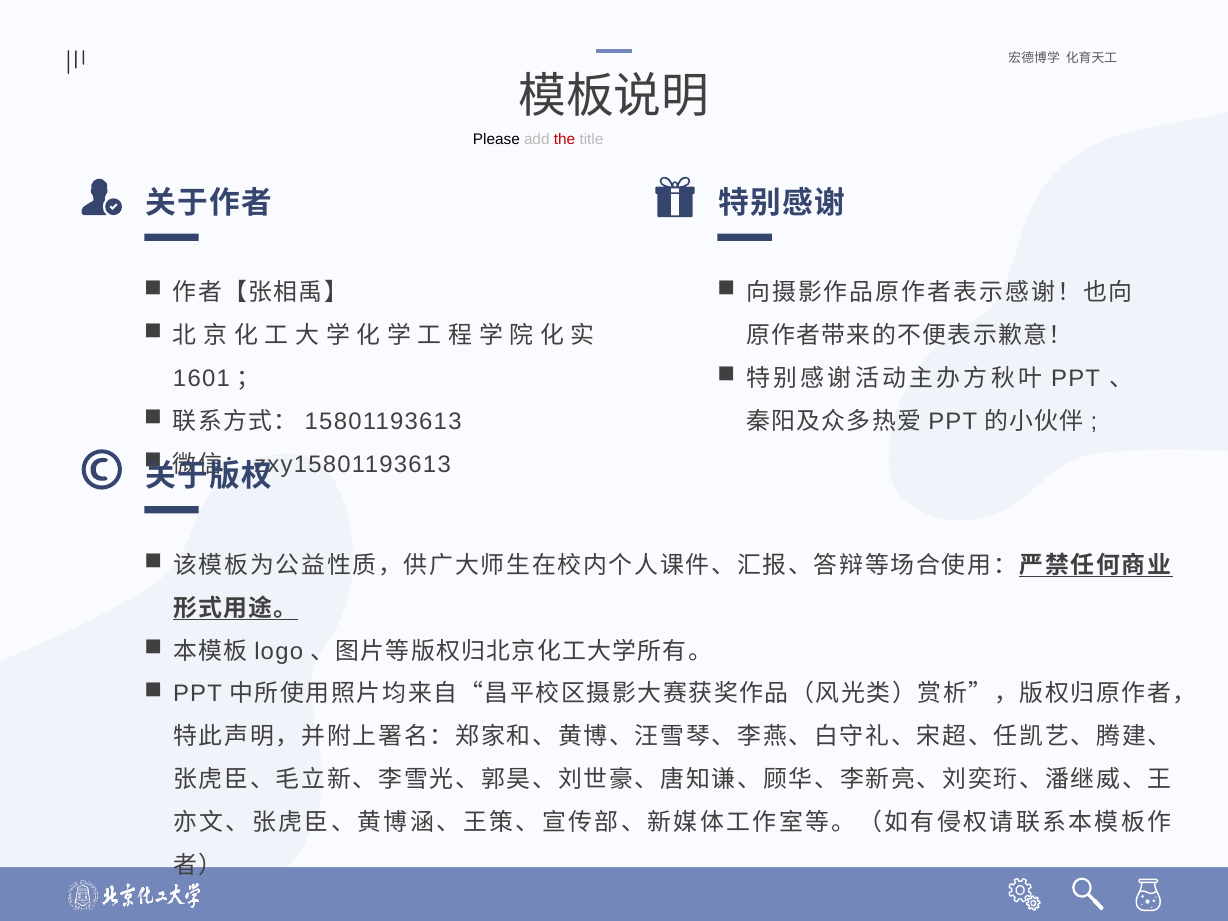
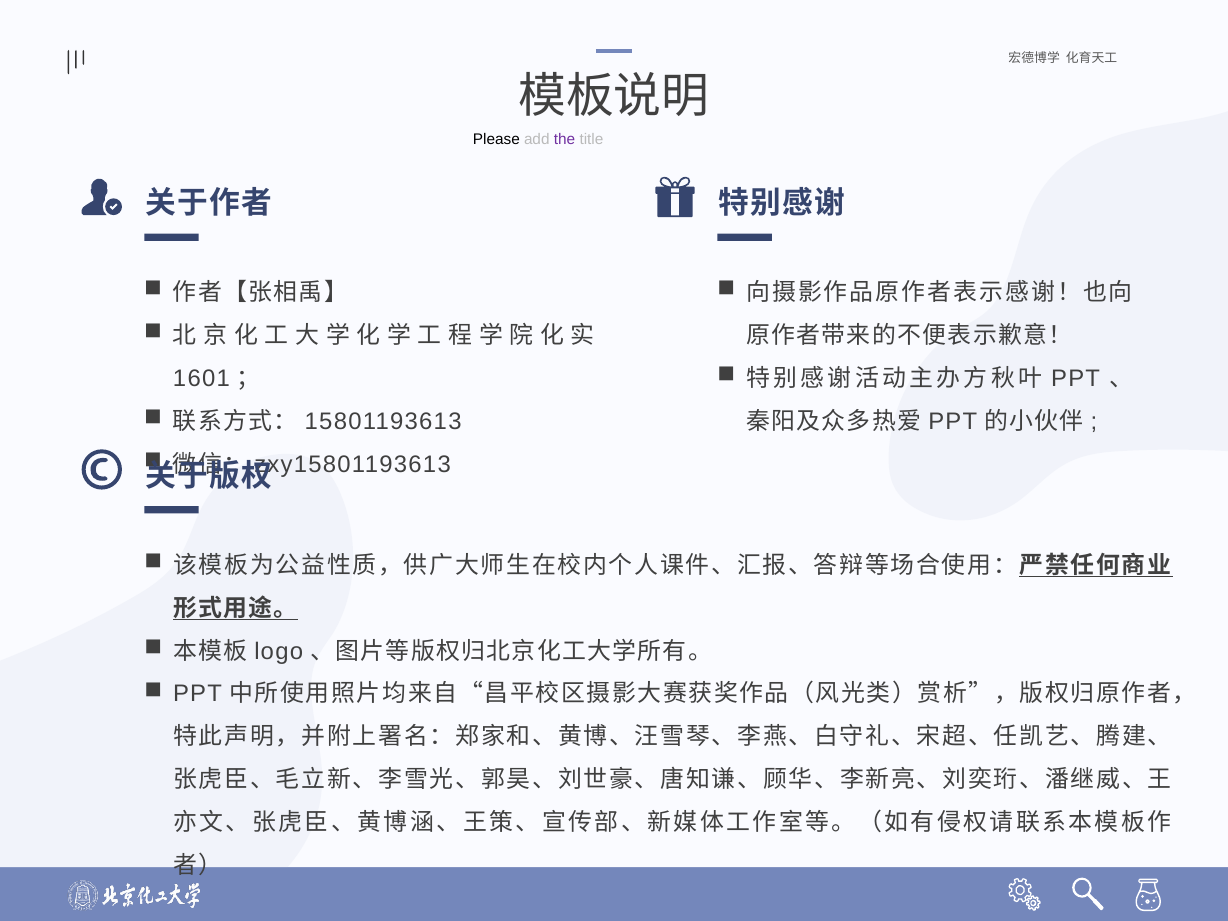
the colour: red -> purple (565, 140)
